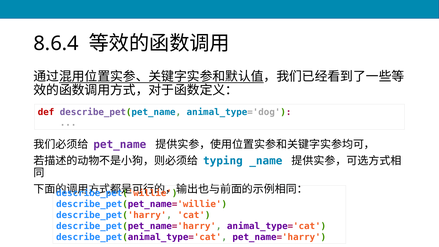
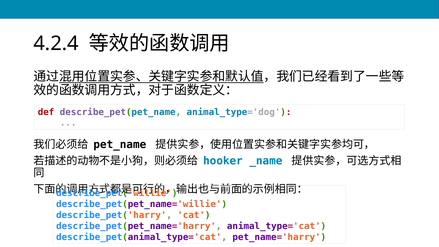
8.6.4: 8.6.4 -> 4.2.4 (56, 44)
pet_name colour: purple -> black (120, 145)
typing: typing -> hooker (223, 161)
